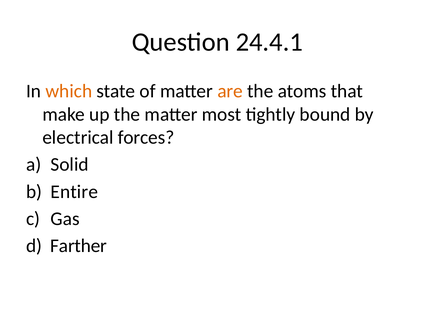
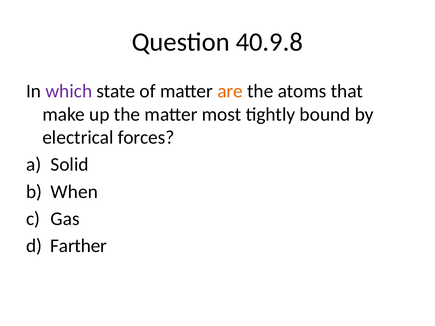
24.4.1: 24.4.1 -> 40.9.8 (269, 42)
which colour: orange -> purple (69, 91)
Entire: Entire -> When (74, 192)
